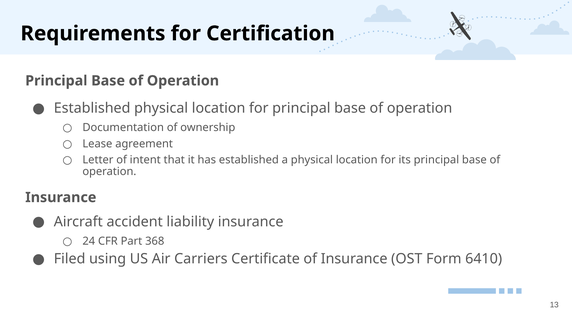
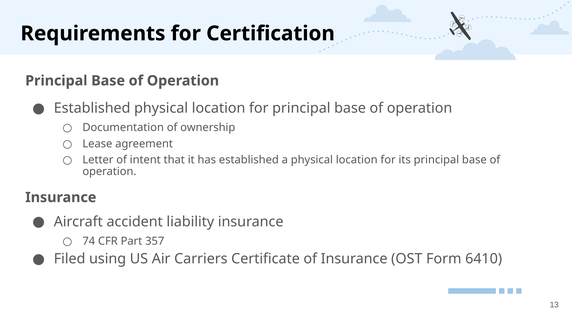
24: 24 -> 74 (89, 241)
368: 368 -> 357 (155, 241)
